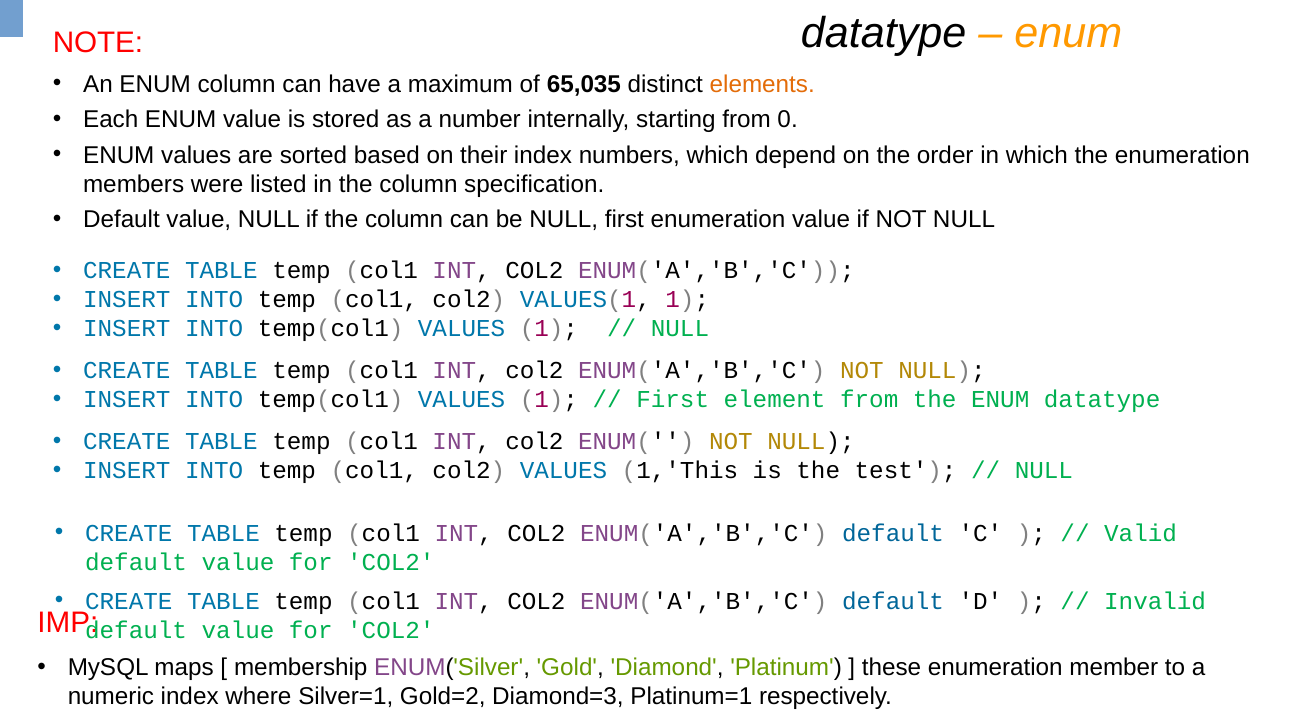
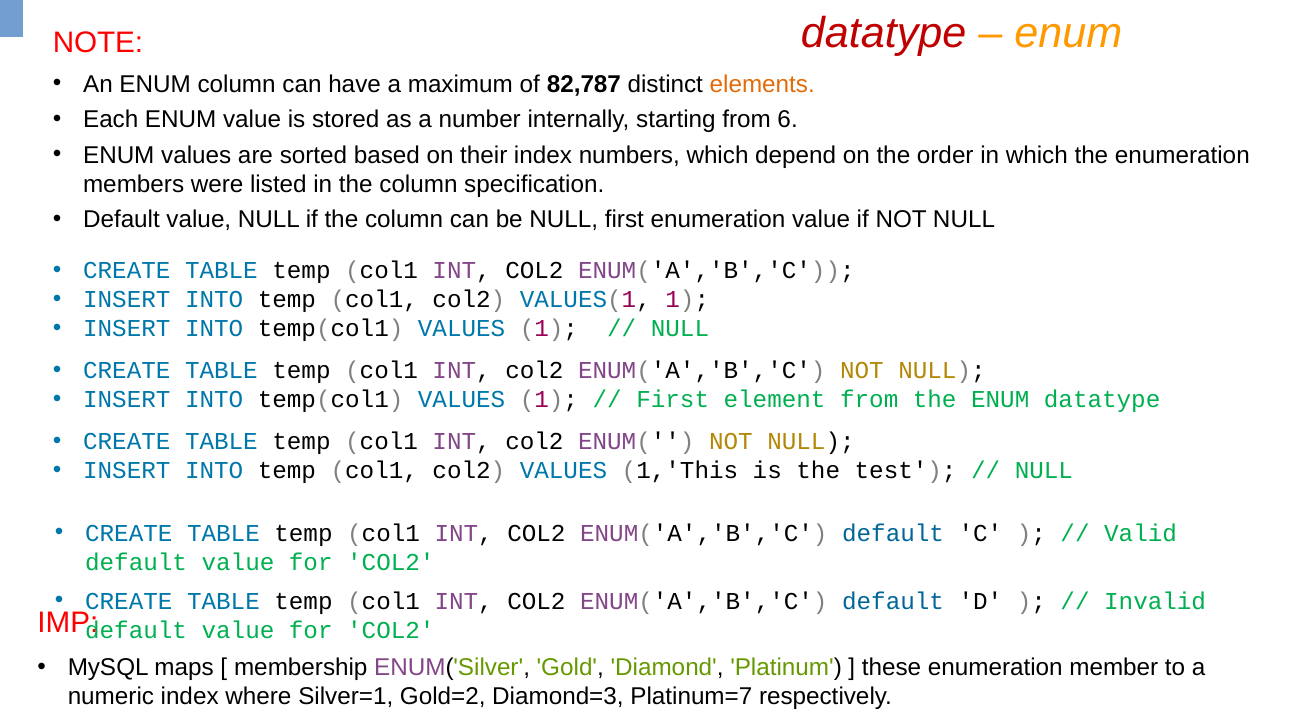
datatype colour: black -> red (884, 34)
65,035: 65,035 -> 82,787 (584, 84)
0: 0 -> 6 (788, 120)
Platinum=1: Platinum=1 -> Platinum=7 (691, 697)
